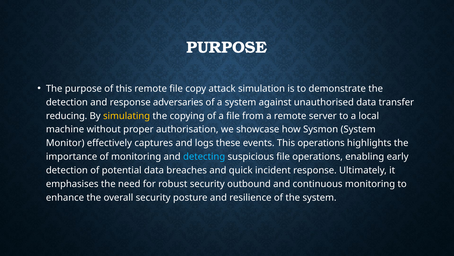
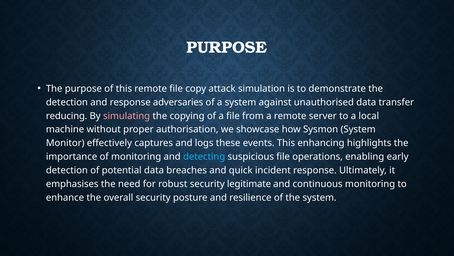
simulating colour: yellow -> pink (127, 116)
This operations: operations -> enhancing (321, 143)
outbound: outbound -> legitimate (249, 184)
